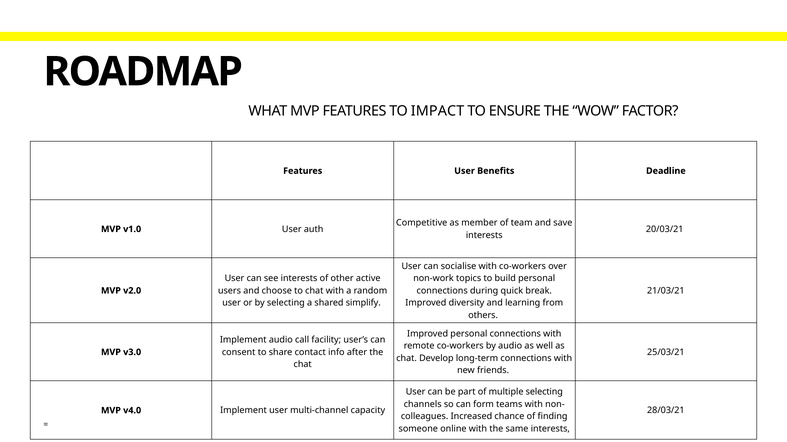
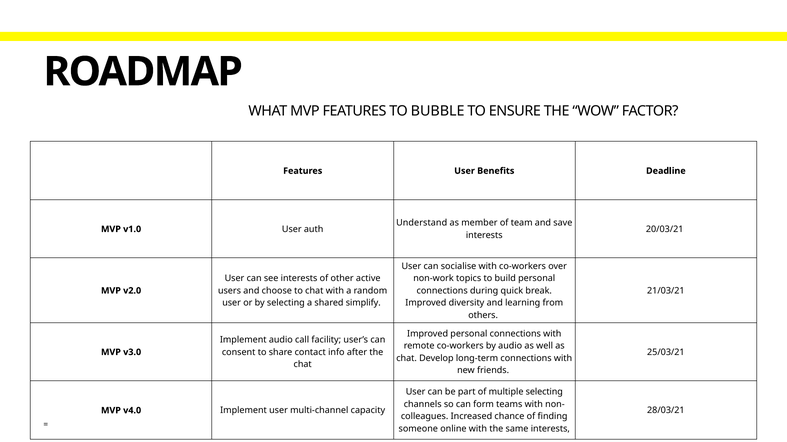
IMPACT: IMPACT -> BUBBLE (438, 111)
Competitive: Competitive -> Understand (422, 223)
